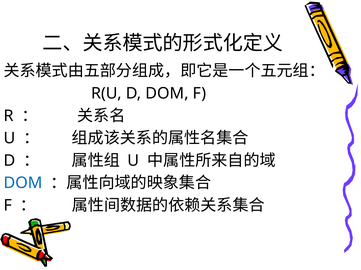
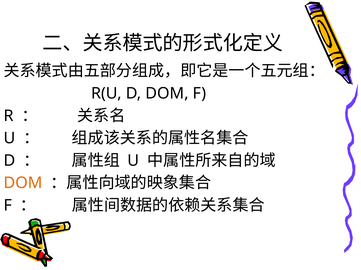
DOM colour: blue -> orange (23, 183)
